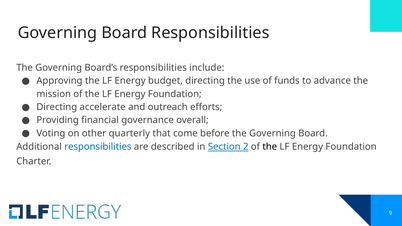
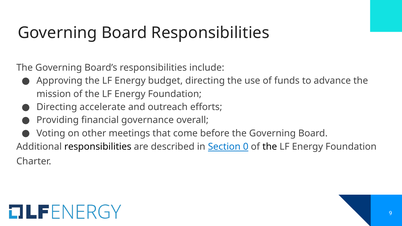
quarterly: quarterly -> meetings (129, 133)
responsibilities colour: blue -> black (98, 147)
2: 2 -> 0 (246, 147)
